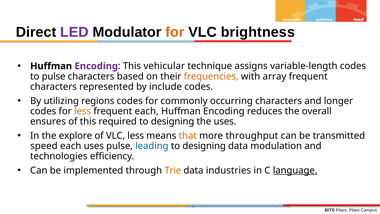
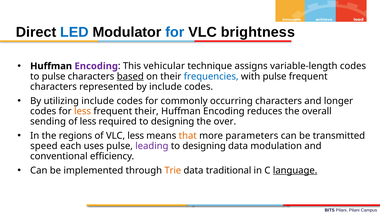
LED colour: purple -> blue (74, 32)
for colour: orange -> blue (175, 32)
based underline: none -> present (130, 76)
frequencies colour: orange -> blue (211, 76)
with array: array -> pulse (275, 76)
utilizing regions: regions -> include (98, 101)
frequent each: each -> their (147, 111)
ensures: ensures -> sending (48, 121)
of this: this -> less (88, 121)
the uses: uses -> over (225, 121)
explore: explore -> regions (76, 135)
throughput: throughput -> parameters (252, 135)
leading colour: blue -> purple (152, 146)
technologies: technologies -> conventional (59, 156)
industries: industries -> traditional (229, 170)
